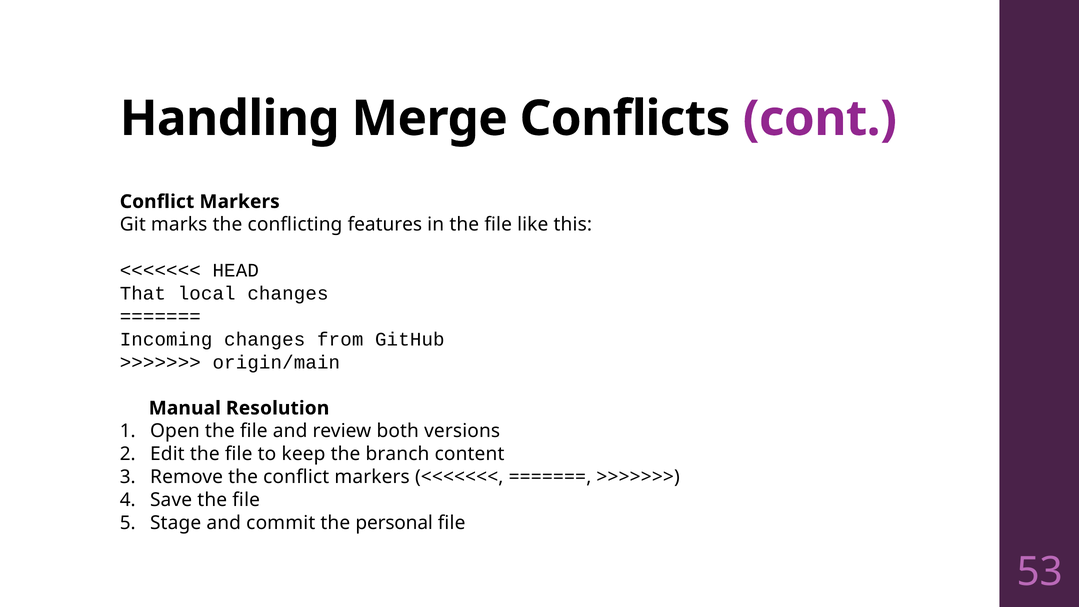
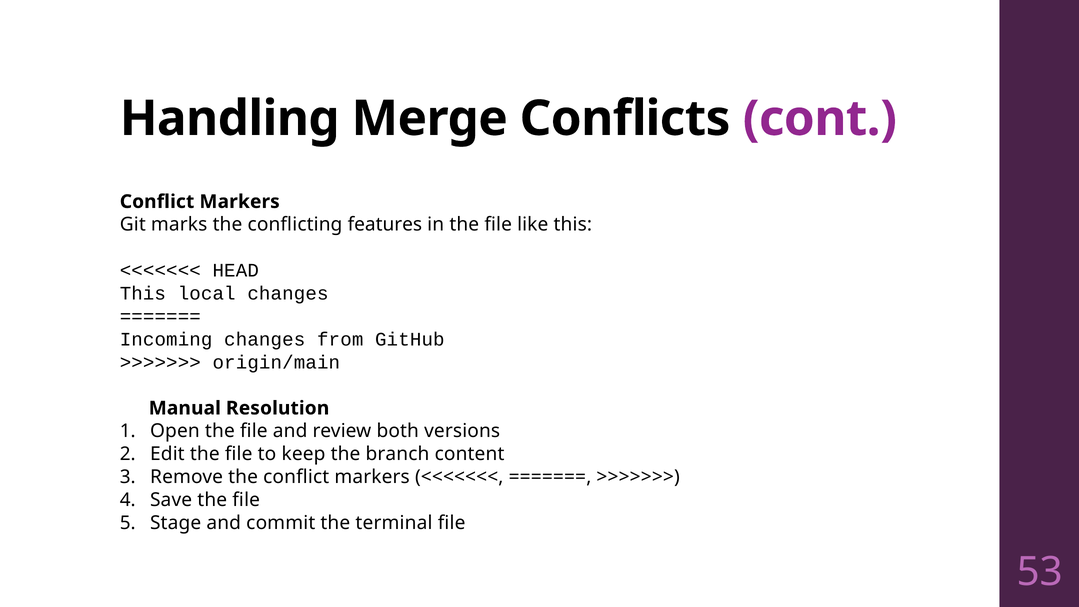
That: That -> This (143, 293)
personal: personal -> terminal (394, 523)
